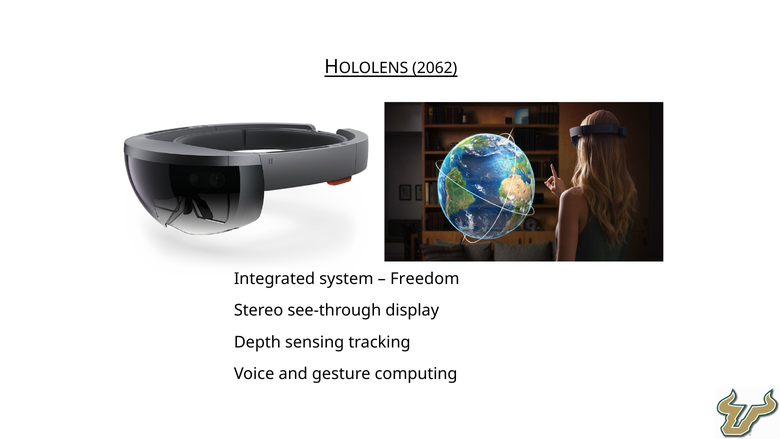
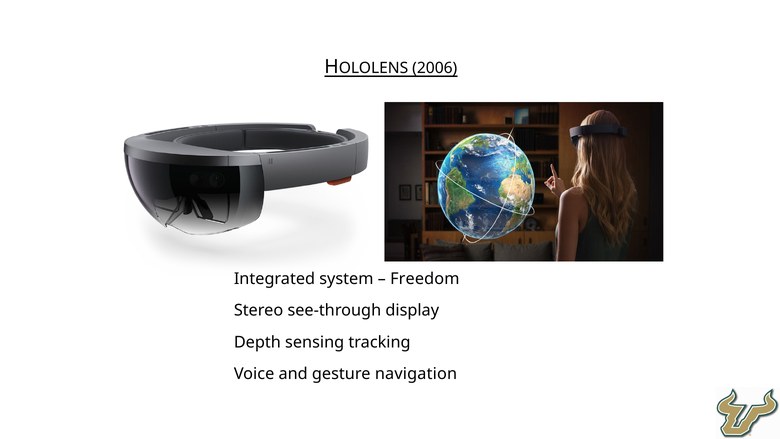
2062: 2062 -> 2006 (435, 68)
computing: computing -> navigation (416, 374)
